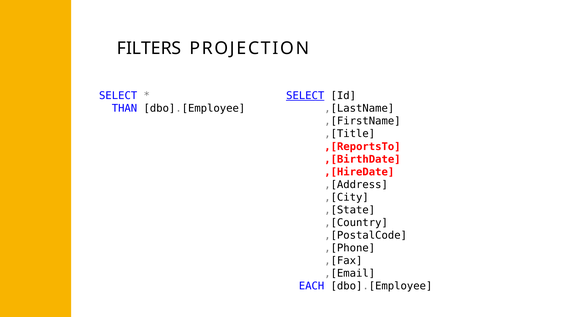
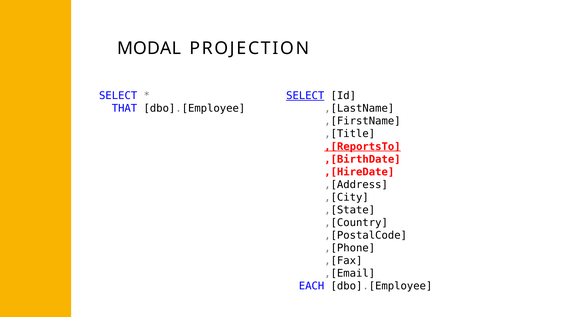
FILTERS: FILTERS -> MODAL (149, 48)
THAN: THAN -> THAT (124, 109)
,[ReportsTo underline: none -> present (362, 147)
